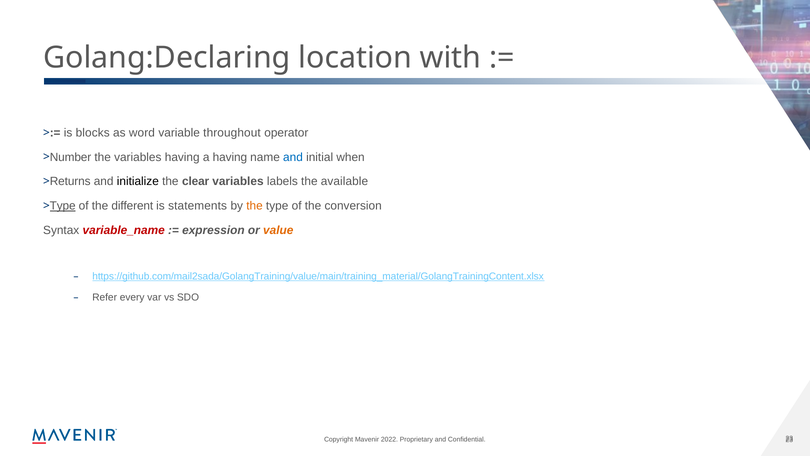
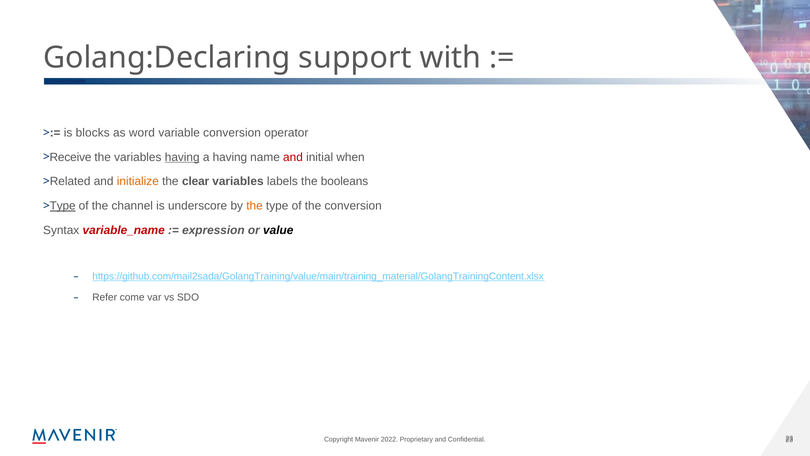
location: location -> support (355, 58)
variable throughout: throughout -> conversion (232, 133)
Number: Number -> Receive (71, 157)
having underline: none -> present (182, 157)
and colour: blue -> red (293, 157)
Returns: Returns -> Related (70, 181)
initialize colour: black -> orange (138, 181)
available: available -> booleans (345, 181)
different: different -> channel (132, 206)
statements: statements -> underscore (198, 206)
value colour: orange -> black (278, 230)
every: every -> come (132, 297)
